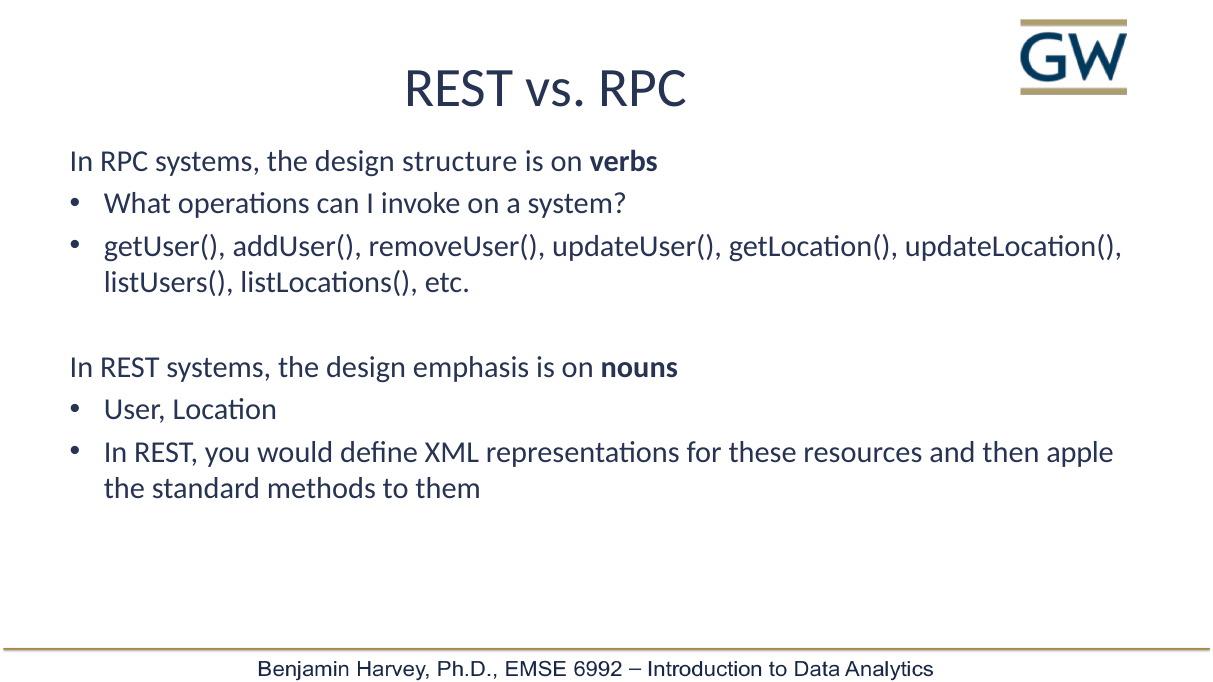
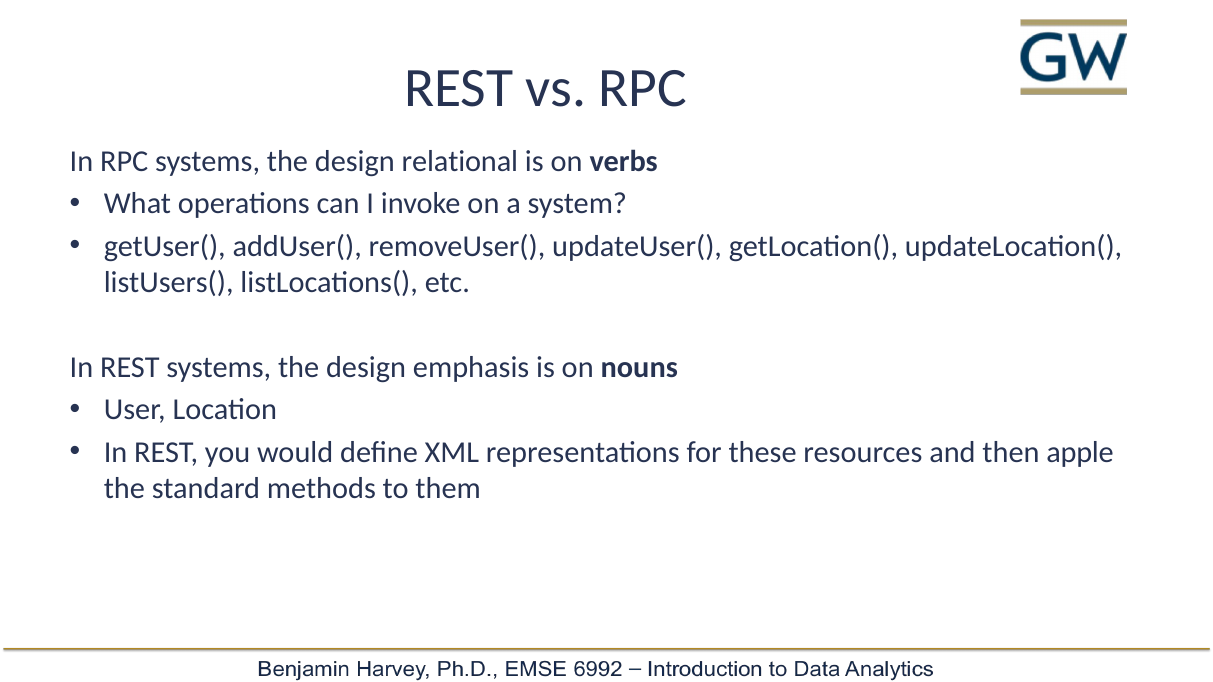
structure: structure -> relational (460, 161)
